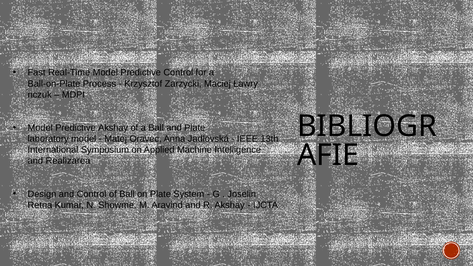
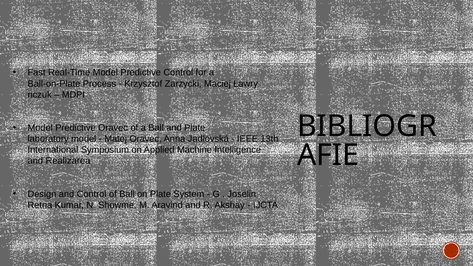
Predictive Akshay: Akshay -> Oravec (113, 128)
